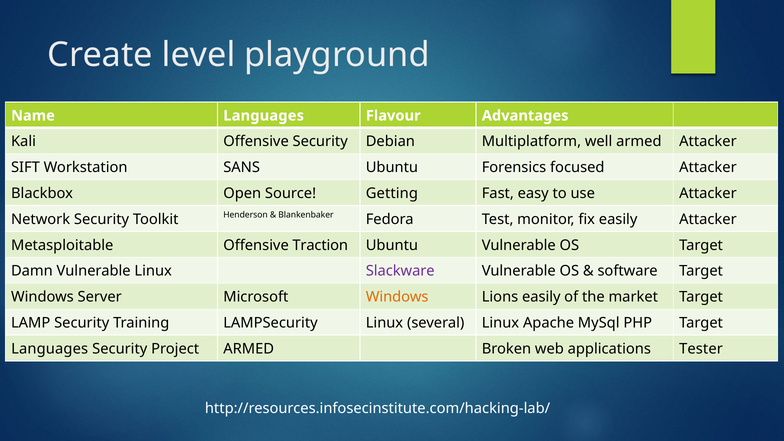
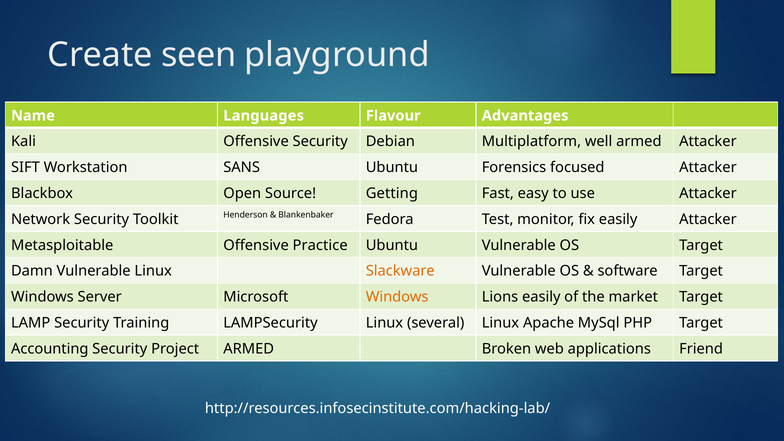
level: level -> seen (199, 55)
Traction: Traction -> Practice (320, 245)
Slackware colour: purple -> orange (400, 271)
Languages: Languages -> Accounting (50, 349)
Tester: Tester -> Friend (701, 349)
